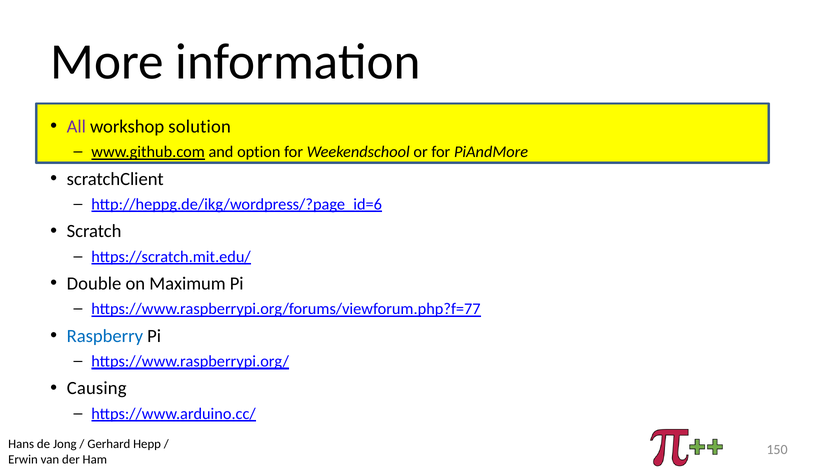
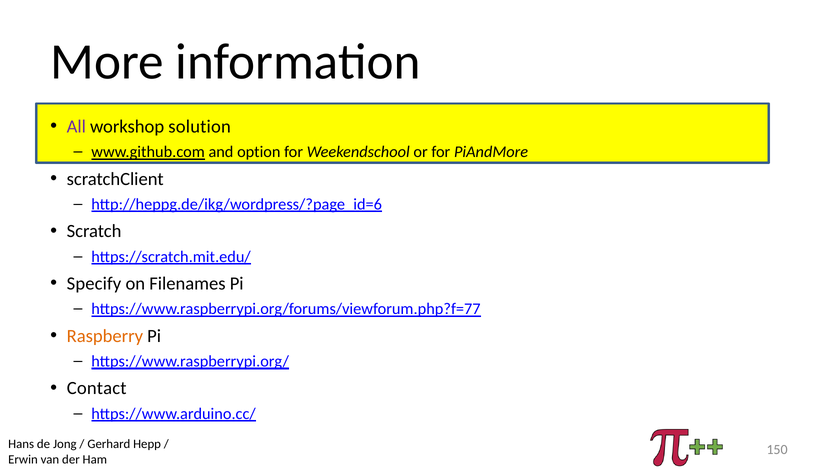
Double: Double -> Specify (94, 284)
Maximum: Maximum -> Filenames (187, 284)
Raspberry colour: blue -> orange (105, 336)
Causing: Causing -> Contact (97, 389)
